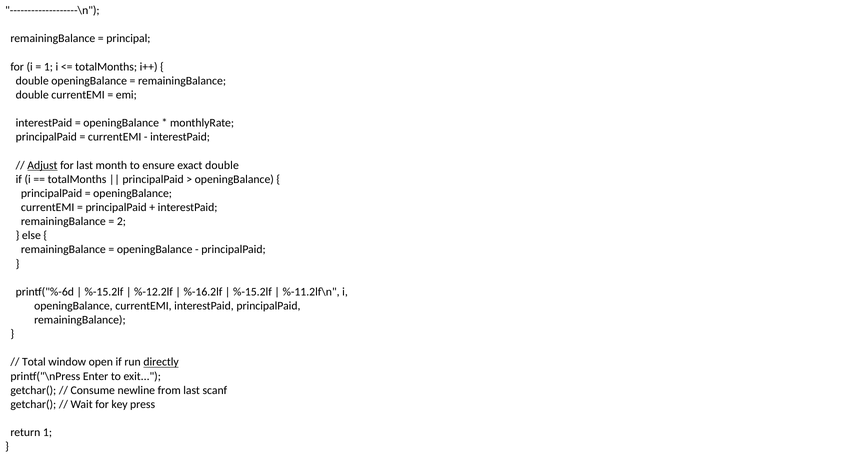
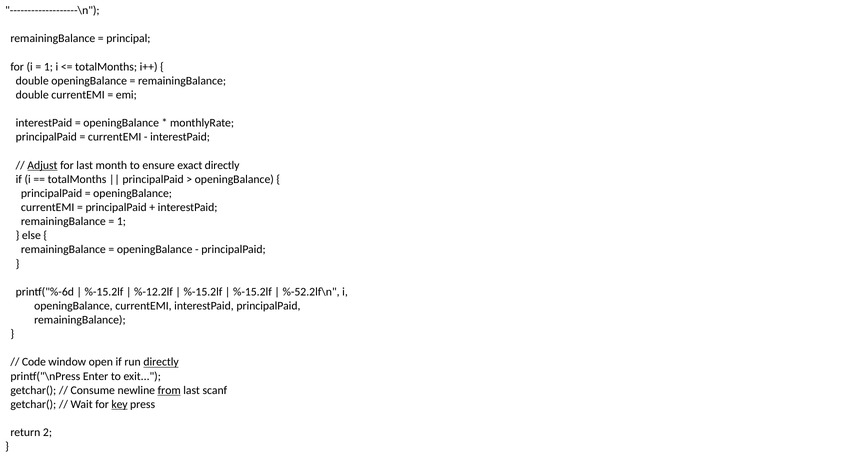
exact double: double -> directly (222, 165)
2: 2 -> 1 (121, 221)
%-16.2lf: %-16.2lf -> %-15.2lf (203, 292)
%-11.2lf\n: %-11.2lf\n -> %-52.2lf\n (311, 292)
Total: Total -> Code (34, 362)
from underline: none -> present (169, 390)
key underline: none -> present (120, 404)
return 1: 1 -> 2 (47, 432)
